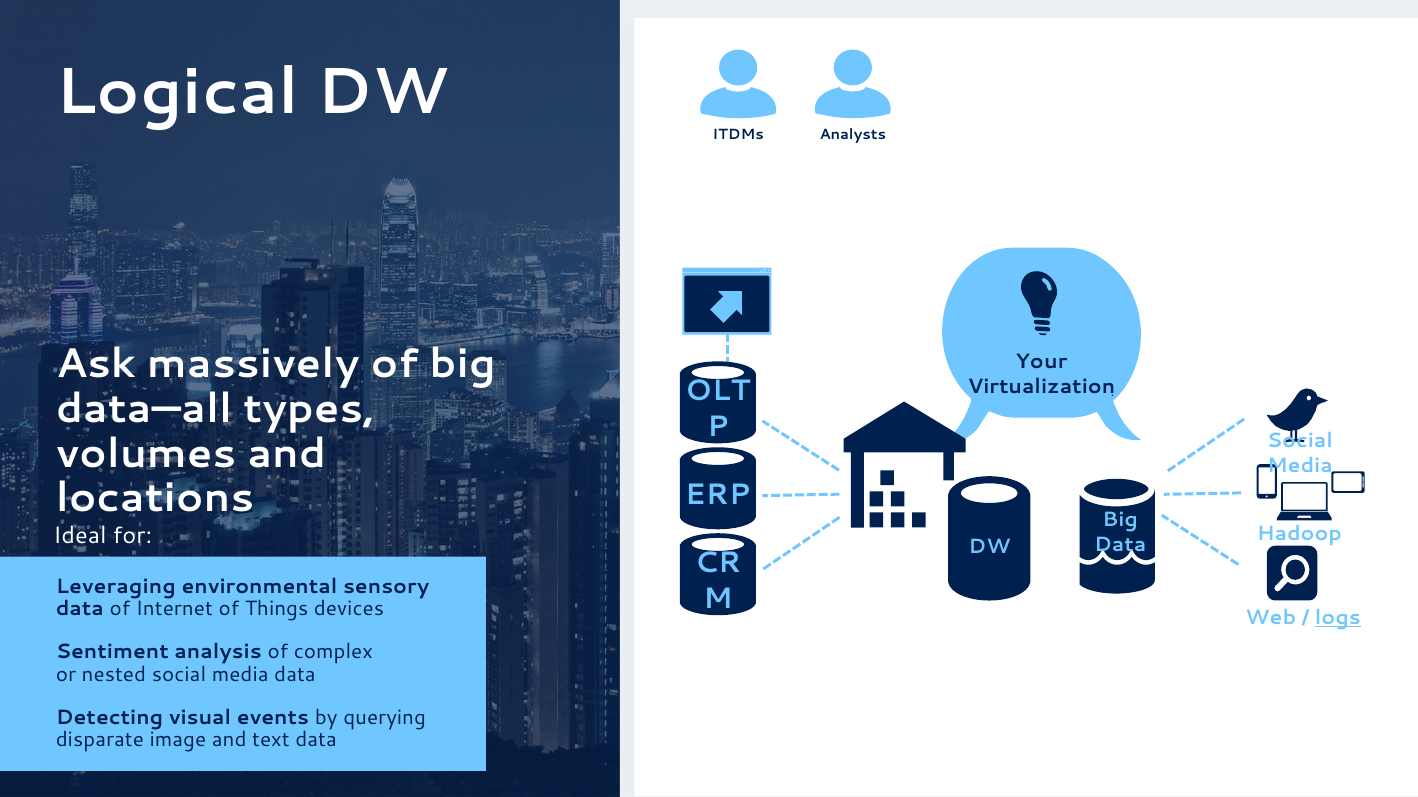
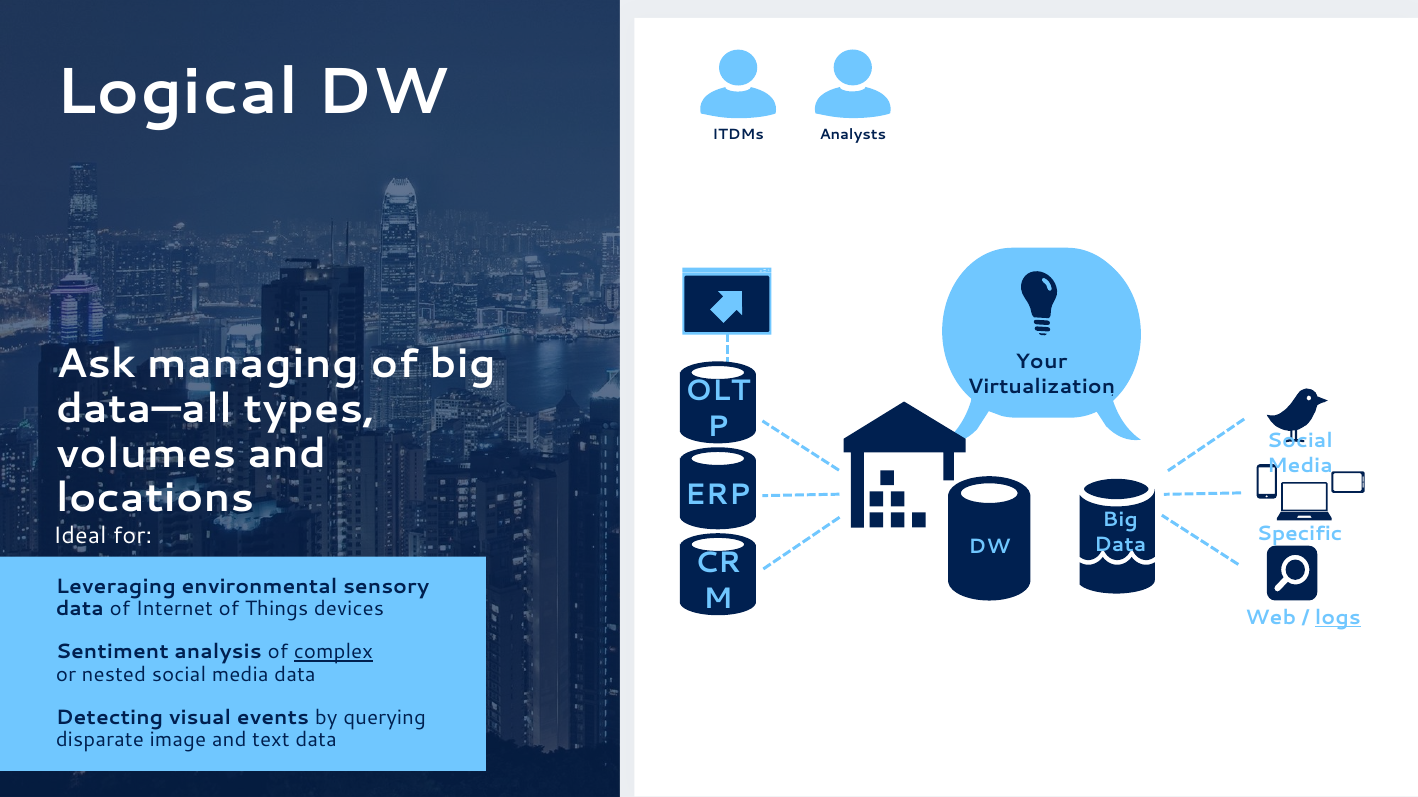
massively: massively -> managing (253, 365)
Hadoop: Hadoop -> Specific (1300, 534)
complex underline: none -> present (333, 653)
